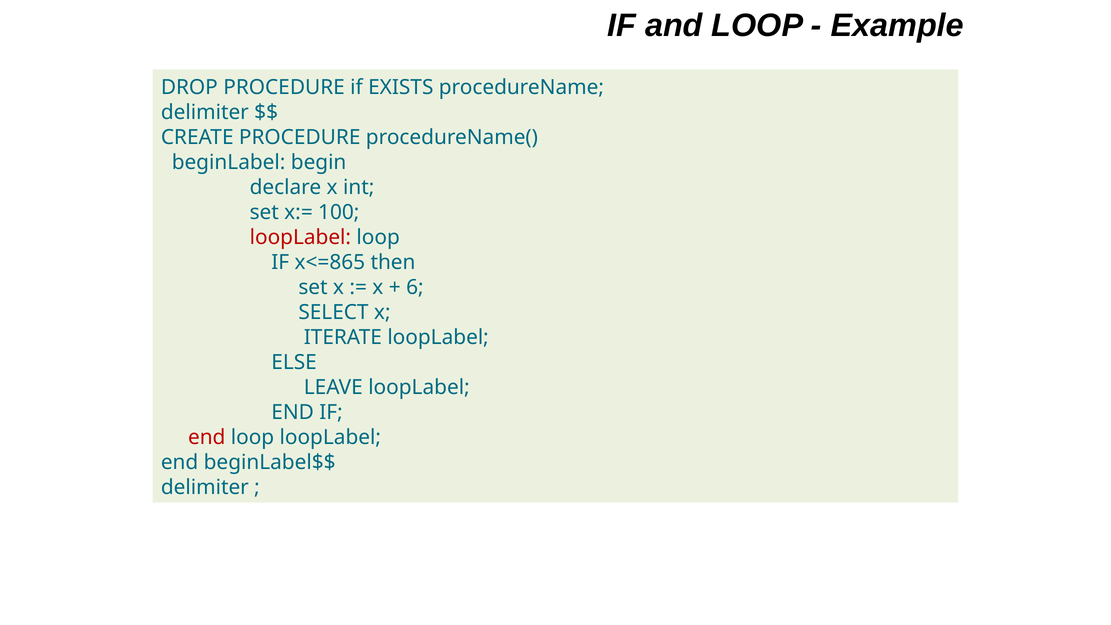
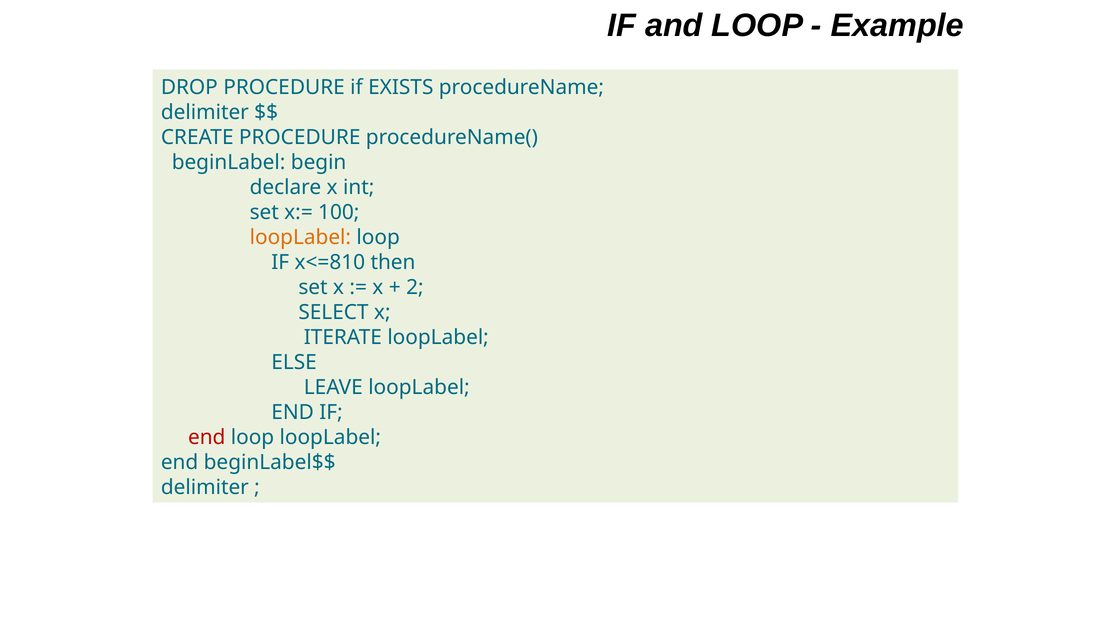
loopLabel colour: red -> orange (300, 237)
x<=865: x<=865 -> x<=810 (330, 262)
6: 6 -> 2 (415, 287)
